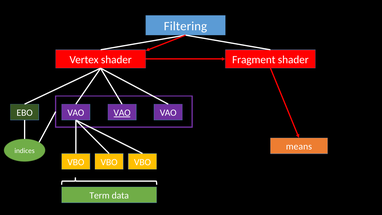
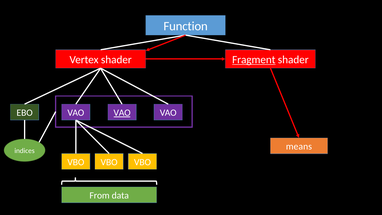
Filtering: Filtering -> Function (186, 26)
Fragment underline: none -> present (254, 60)
Term: Term -> From (100, 195)
